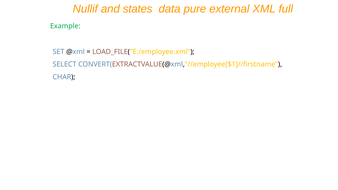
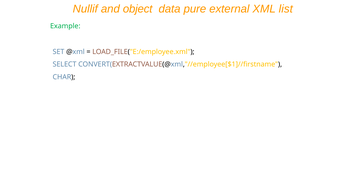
states: states -> object (138, 9)
full: full -> list (286, 9)
